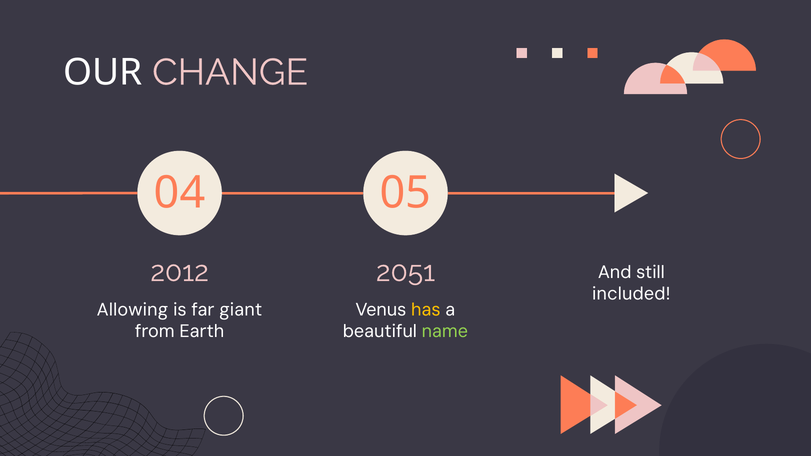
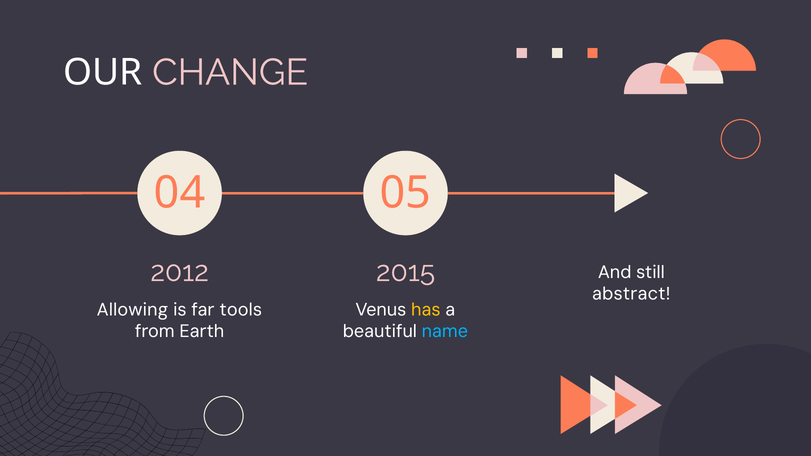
2051: 2051 -> 2015 (406, 272)
included: included -> abstract (631, 294)
giant: giant -> tools (241, 310)
name colour: light green -> light blue (445, 331)
